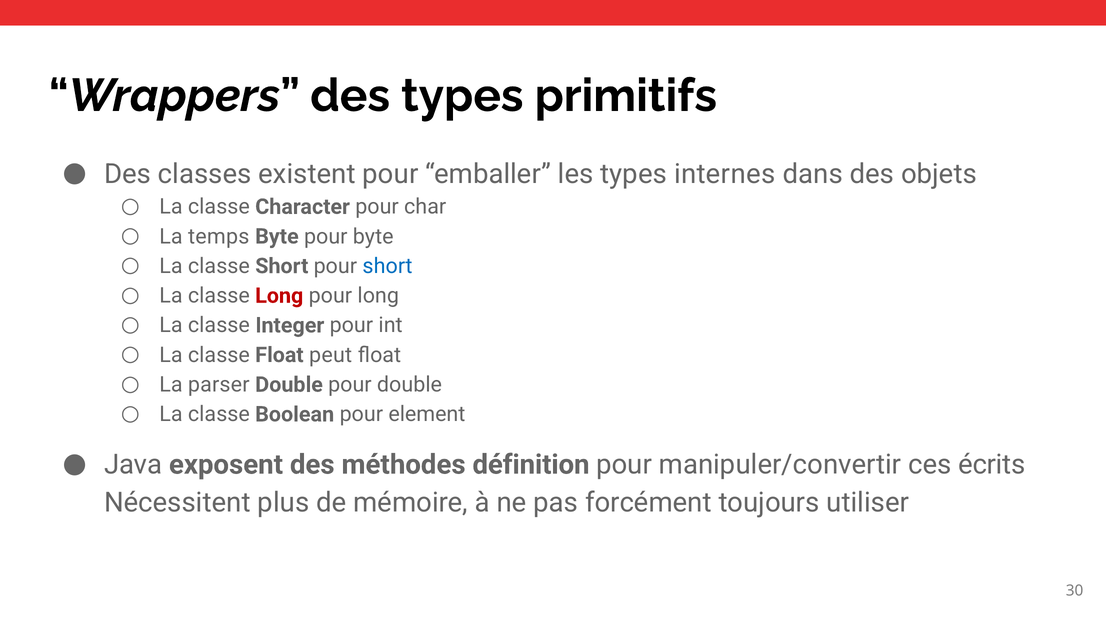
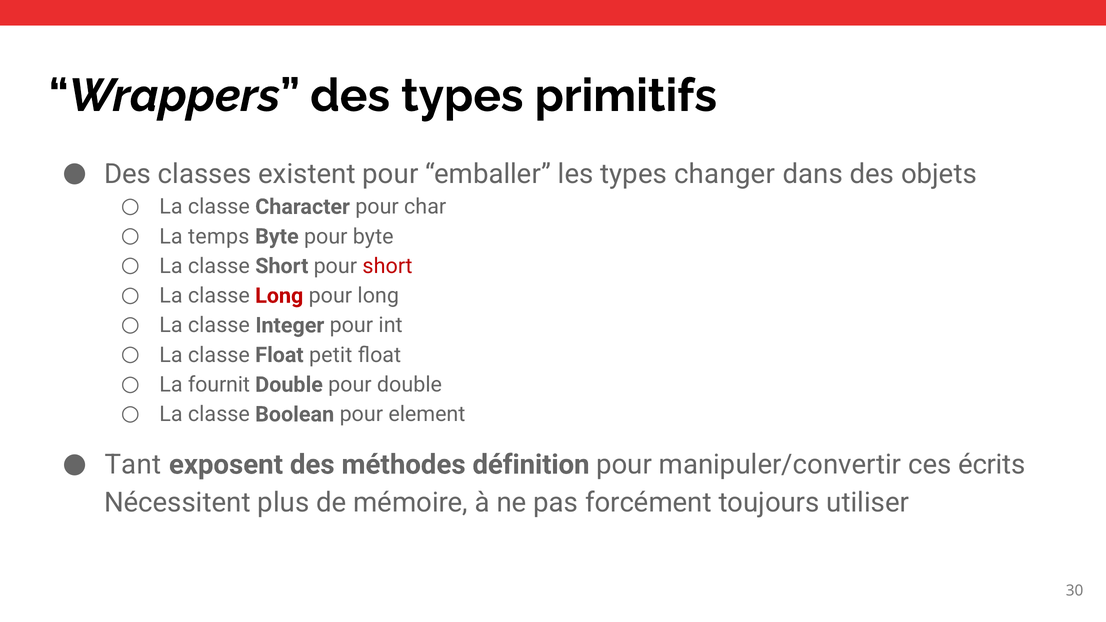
internes: internes -> changer (725, 174)
short colour: blue -> red (387, 266)
peut: peut -> petit (331, 355)
parser: parser -> fournit (219, 385)
Java: Java -> Tant (133, 465)
